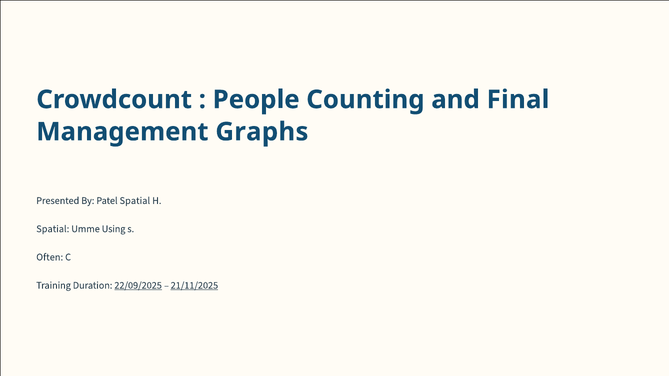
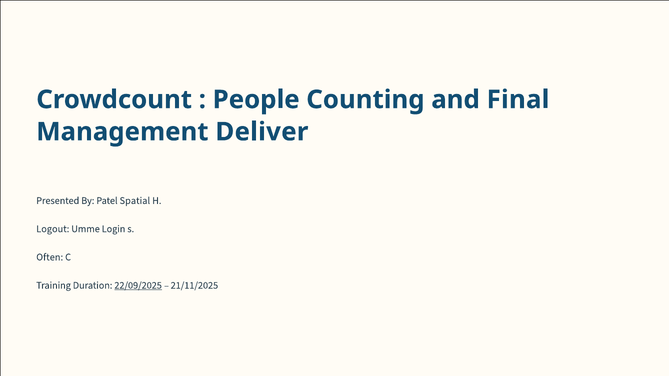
Graphs: Graphs -> Deliver (262, 132)
Spatial: Spatial -> Logout (53, 229)
Using: Using -> Login (114, 229)
21/11/2025 underline: present -> none (194, 286)
